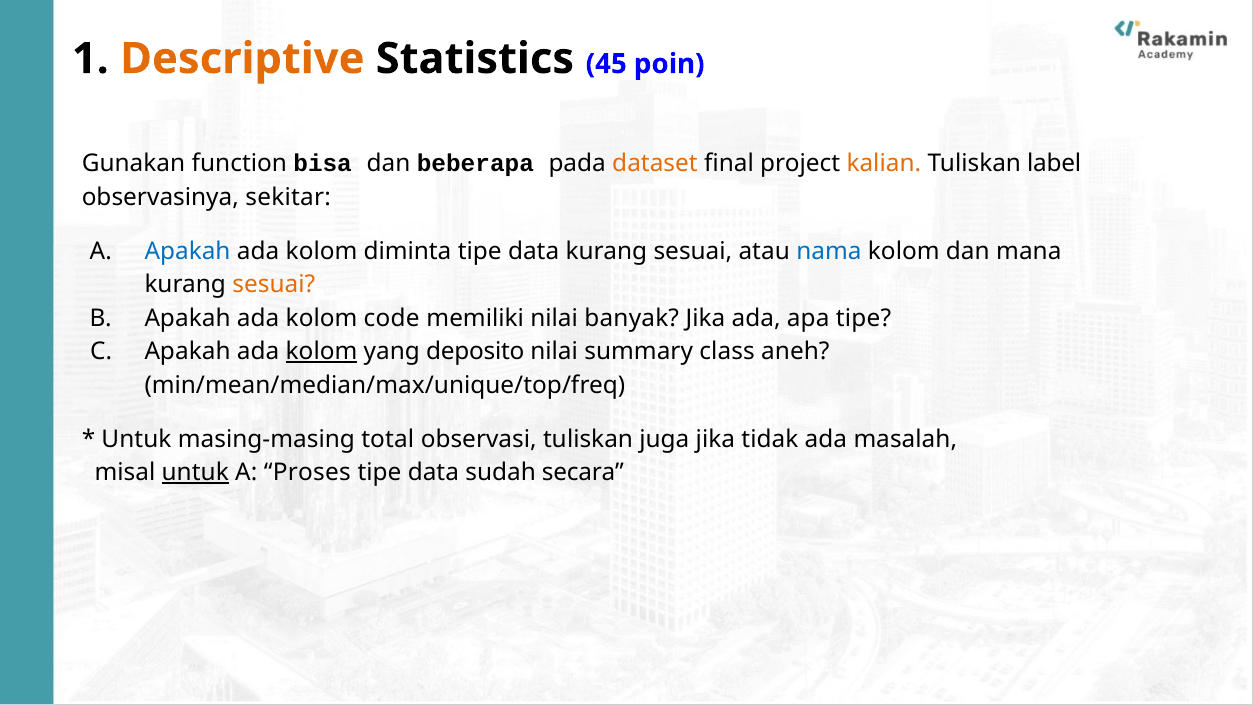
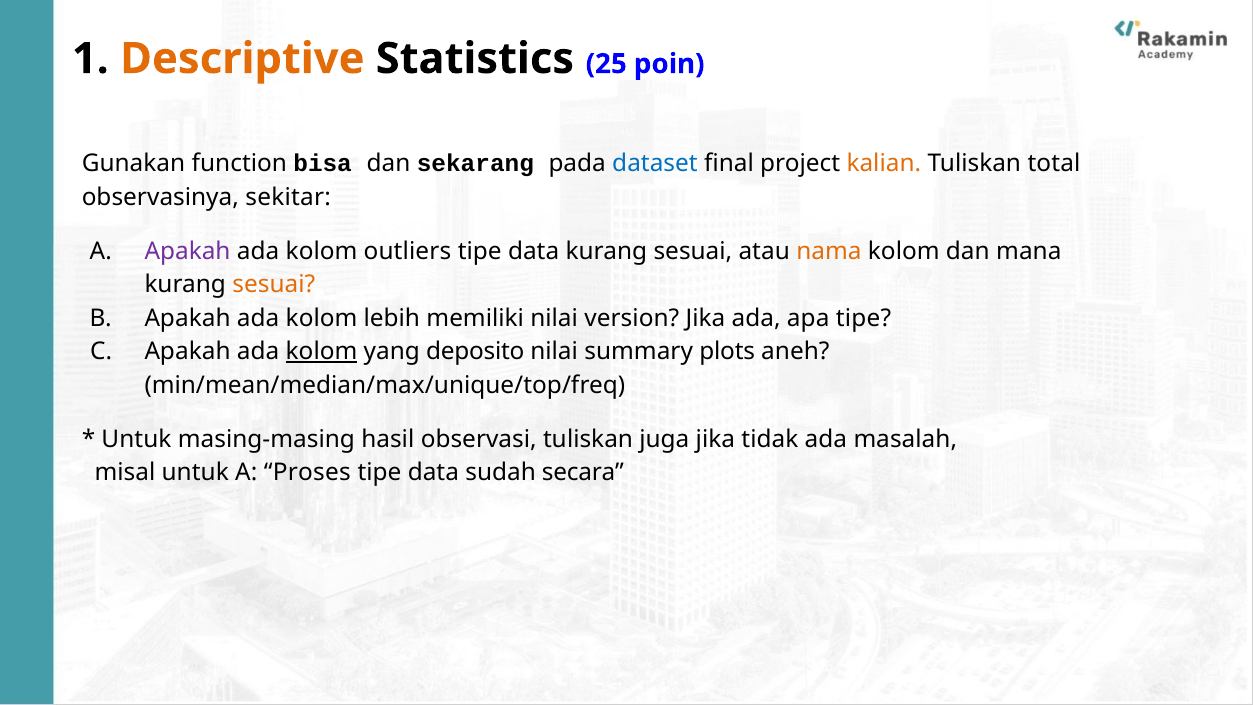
45: 45 -> 25 (606, 64)
beberapa: beberapa -> sekarang (475, 164)
dataset colour: orange -> blue (655, 164)
label: label -> total (1054, 164)
Apakah colour: blue -> purple (188, 251)
diminta: diminta -> outliers (407, 251)
nama colour: blue -> orange (829, 251)
code: code -> lebih (392, 318)
banyak: banyak -> version (632, 318)
class: class -> plots (727, 352)
total: total -> hasil (388, 439)
untuk underline: present -> none (195, 473)
